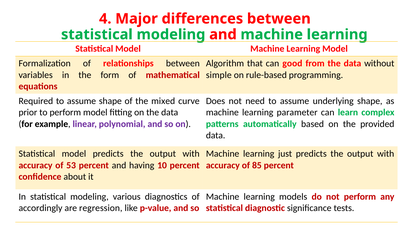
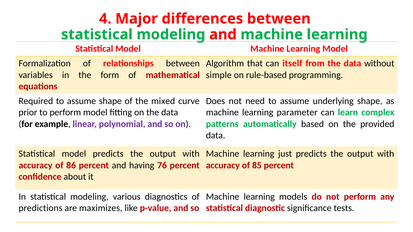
good: good -> itself (292, 64)
53: 53 -> 86 (71, 166)
10: 10 -> 76 (162, 166)
accordingly: accordingly -> predictions (40, 208)
regression: regression -> maximizes (101, 208)
